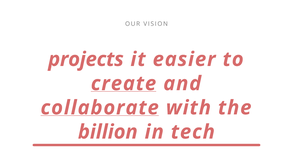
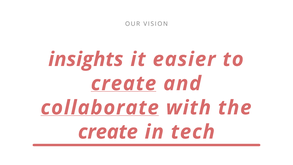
projects: projects -> insights (86, 59)
billion: billion -> create (108, 132)
